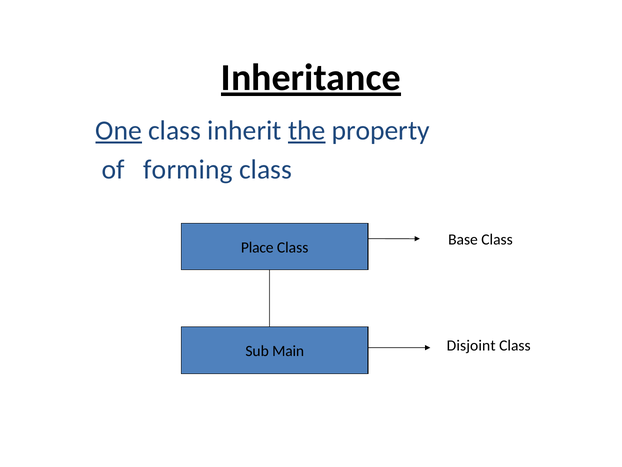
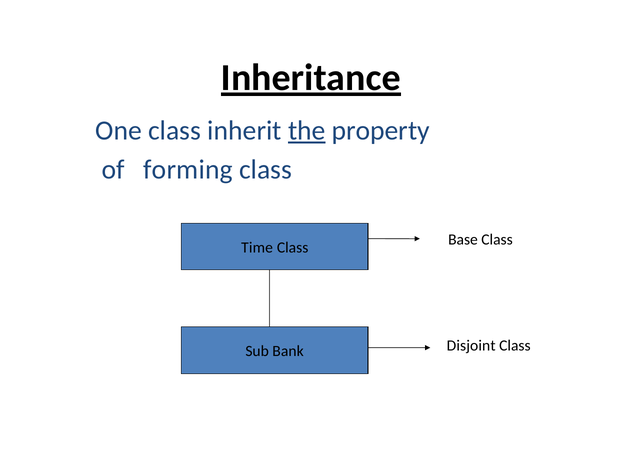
One underline: present -> none (119, 130)
Place: Place -> Time (257, 247)
Main: Main -> Bank (288, 351)
